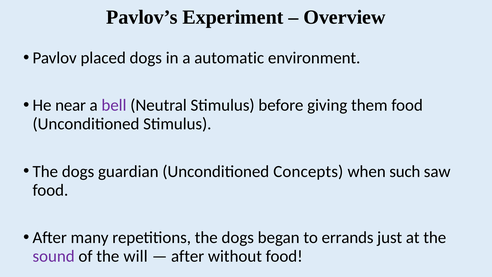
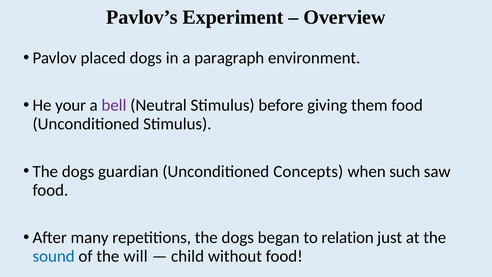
automatic: automatic -> paragraph (229, 58)
near: near -> your (71, 105)
errands: errands -> relation (348, 237)
sound colour: purple -> blue (54, 256)
after: after -> child (188, 256)
